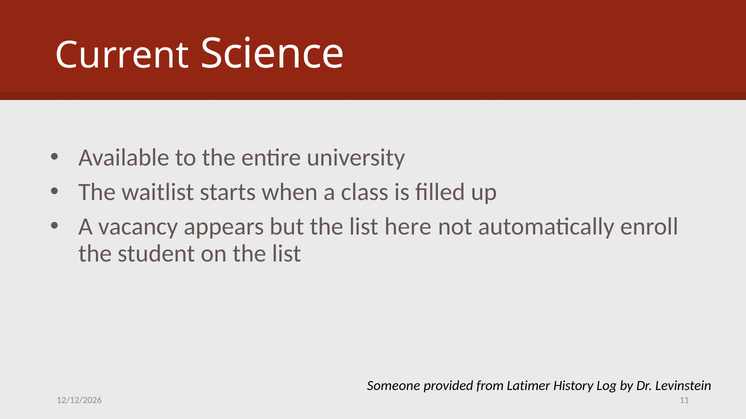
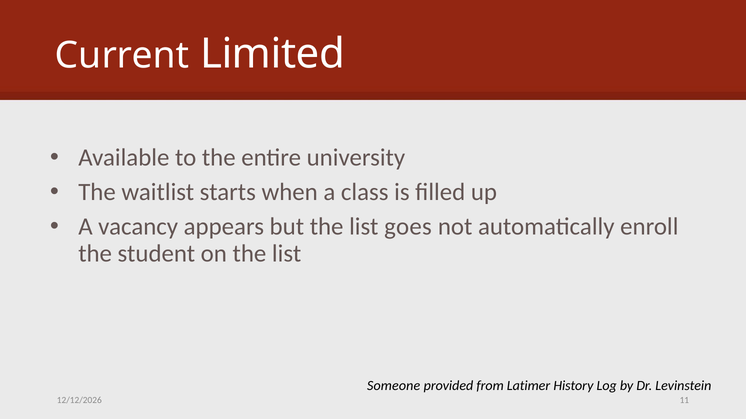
Science: Science -> Limited (273, 54)
here: here -> goes (408, 227)
